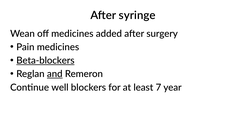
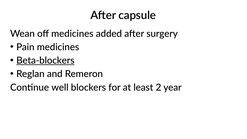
syringe: syringe -> capsule (137, 15)
and underline: present -> none (55, 74)
7: 7 -> 2 (158, 87)
